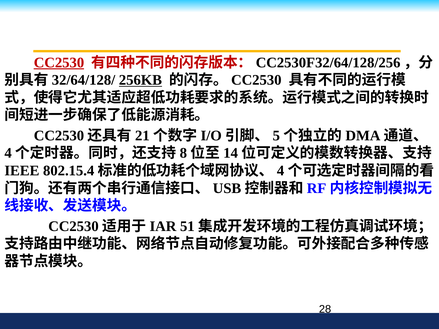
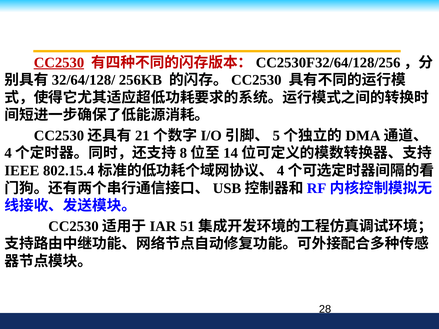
256KB underline: present -> none (140, 80)
